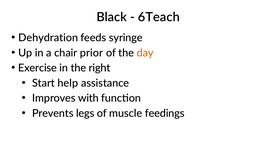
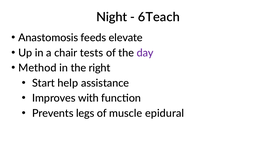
Black: Black -> Night (112, 17)
Dehydration: Dehydration -> Anastomosis (48, 38)
syringe: syringe -> elevate (126, 38)
prior: prior -> tests (92, 53)
day colour: orange -> purple (145, 53)
Exercise: Exercise -> Method (37, 68)
feedings: feedings -> epidural (165, 113)
